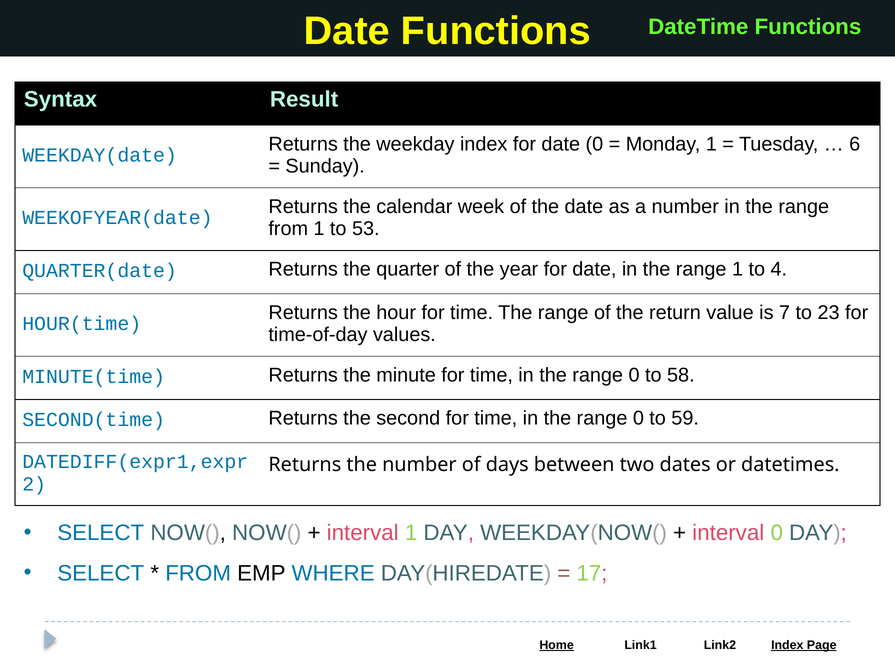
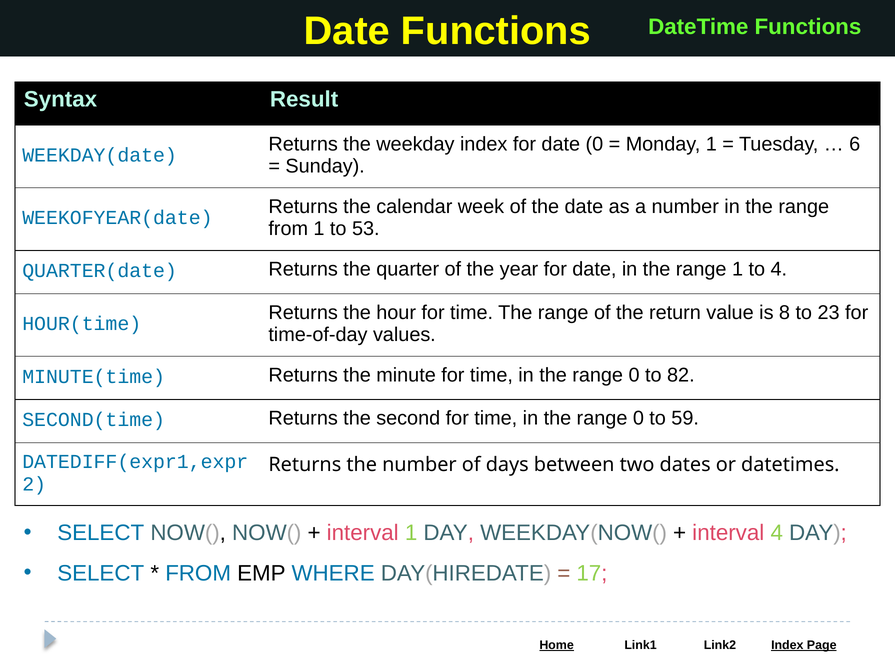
7: 7 -> 8 (785, 313)
58: 58 -> 82 (681, 375)
interval 0: 0 -> 4 (777, 533)
